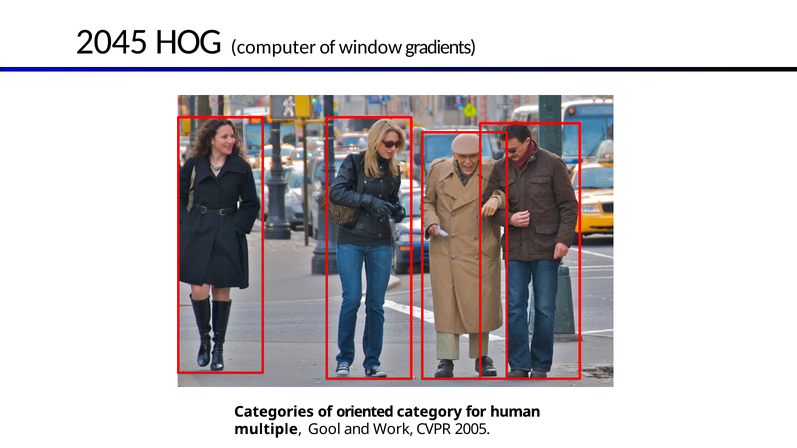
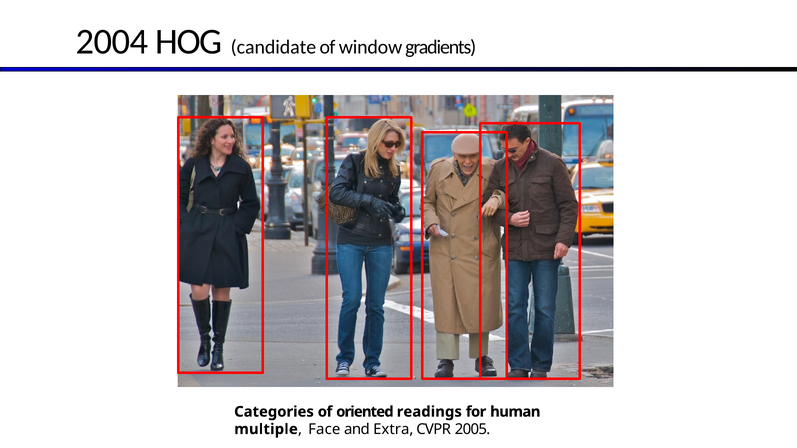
2045: 2045 -> 2004 (112, 42)
computer: computer -> candidate (273, 47)
category: category -> readings (429, 412)
Gool: Gool -> Face (324, 429)
Work: Work -> Extra (393, 429)
